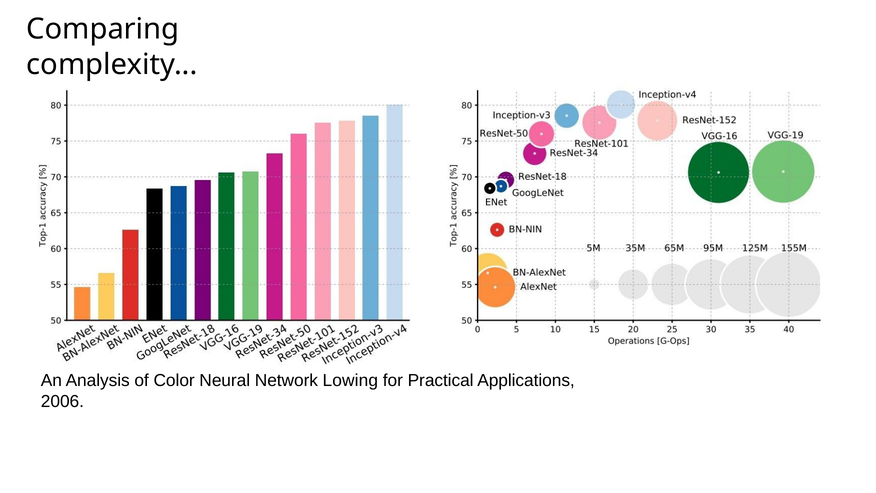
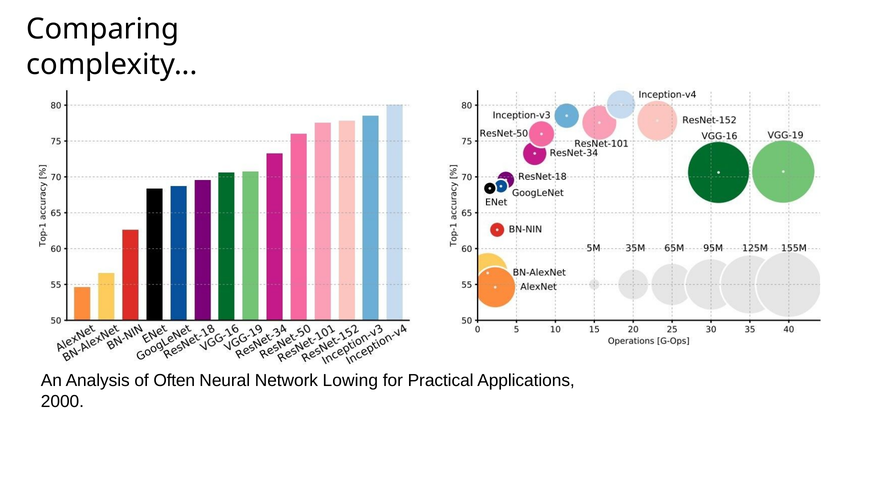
Color: Color -> Often (174, 381)
2006: 2006 -> 2000 (62, 401)
